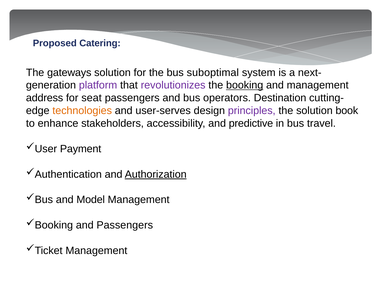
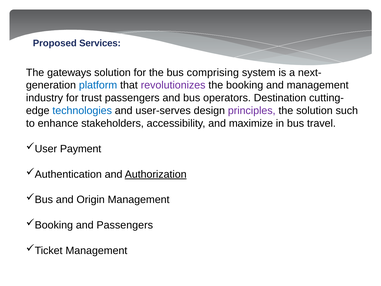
Catering: Catering -> Services (100, 43)
suboptimal: suboptimal -> comprising (213, 72)
platform colour: purple -> blue (98, 85)
booking underline: present -> none (245, 85)
address: address -> industry (45, 98)
seat: seat -> trust (92, 98)
technologies colour: orange -> blue (82, 111)
book: book -> such (347, 111)
predictive: predictive -> maximize (251, 123)
Model: Model -> Origin (91, 200)
